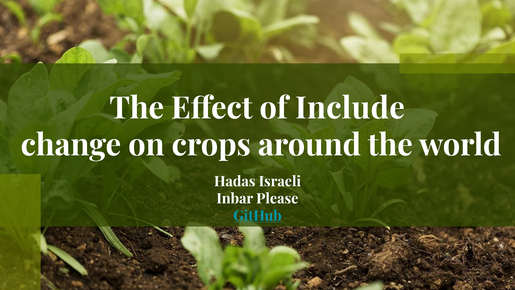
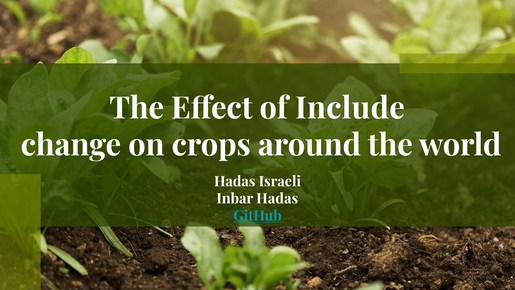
Inbar Please: Please -> Hadas (277, 198)
